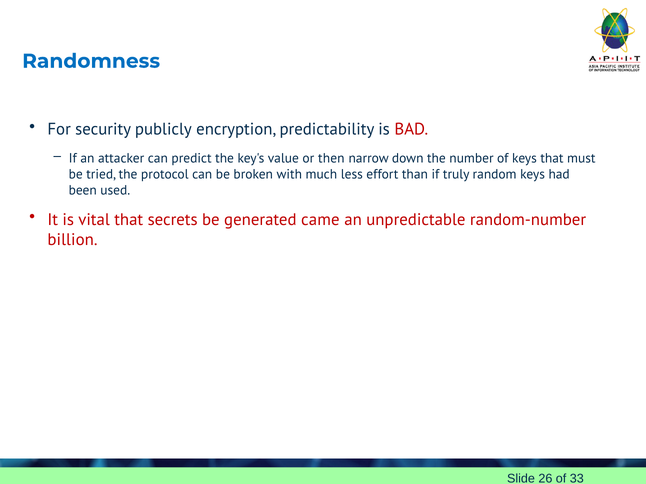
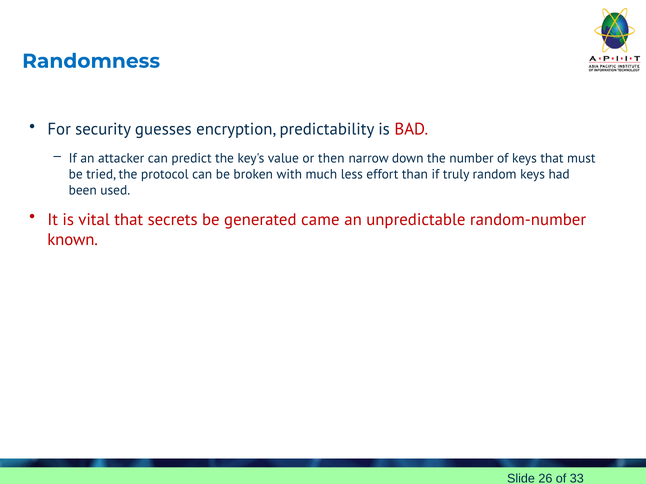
publicly: publicly -> guesses (163, 130)
billion: billion -> known (73, 240)
